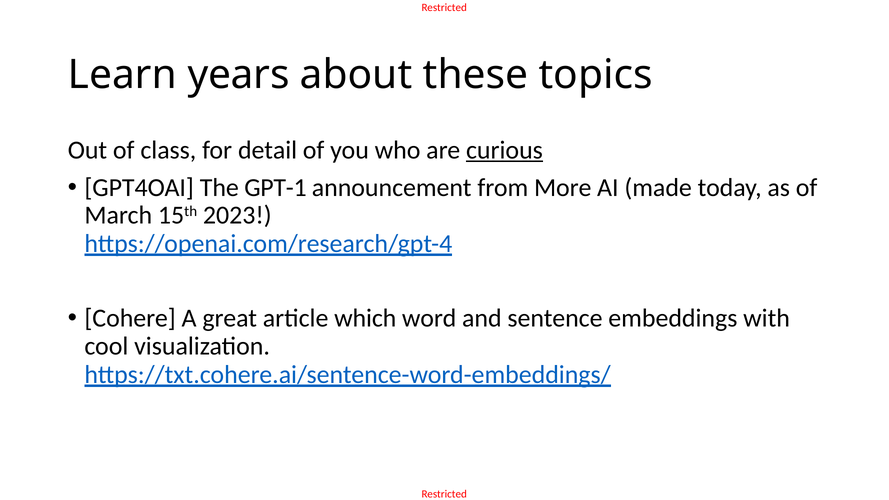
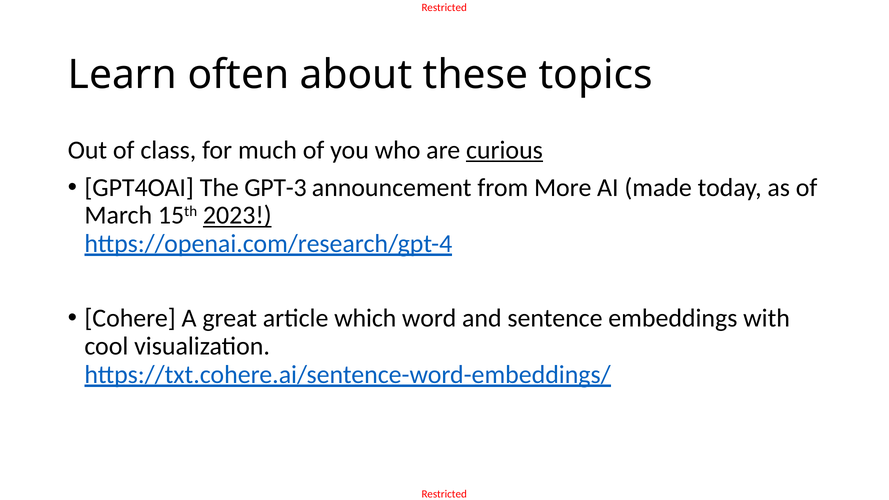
years: years -> often (238, 75)
detail: detail -> much (267, 150)
GPT-1: GPT-1 -> GPT-3 (275, 187)
2023 underline: none -> present (237, 215)
